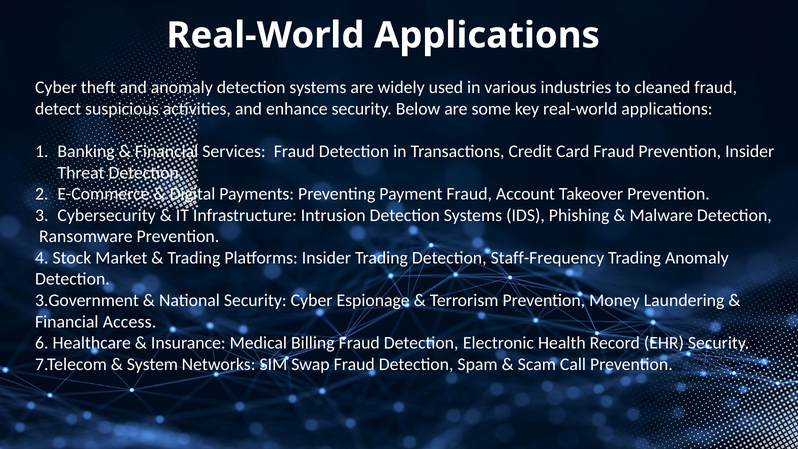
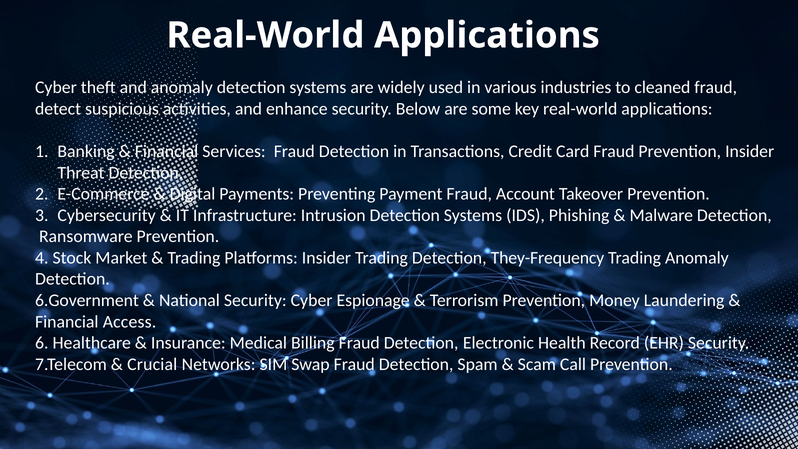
Staff-Frequency: Staff-Frequency -> They-Frequency (547, 258)
3.Government: 3.Government -> 6.Government (87, 300)
System: System -> Crucial (152, 364)
